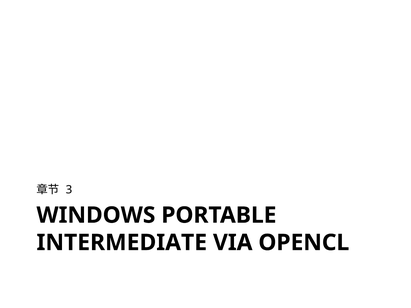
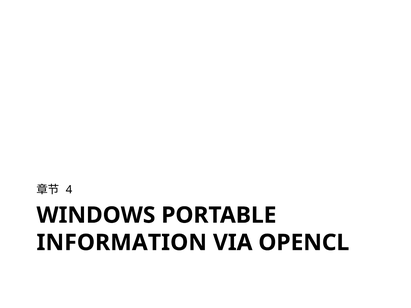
3: 3 -> 4 (69, 190)
INTERMEDIATE: INTERMEDIATE -> INFORMATION (122, 243)
